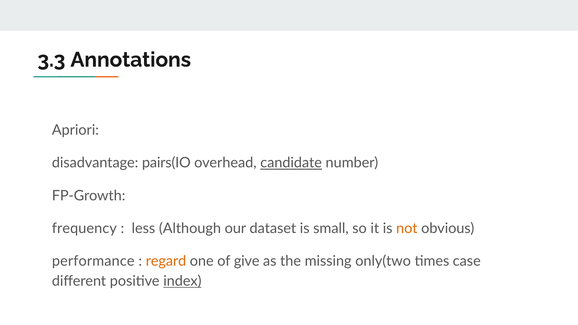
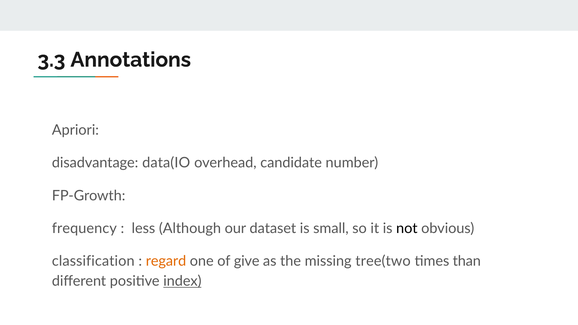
pairs(IO: pairs(IO -> data(IO (166, 163)
candidate underline: present -> none (291, 163)
not colour: orange -> black (407, 229)
performance: performance -> classification (93, 261)
only(two: only(two -> tree(two (383, 261)
case: case -> than (467, 261)
